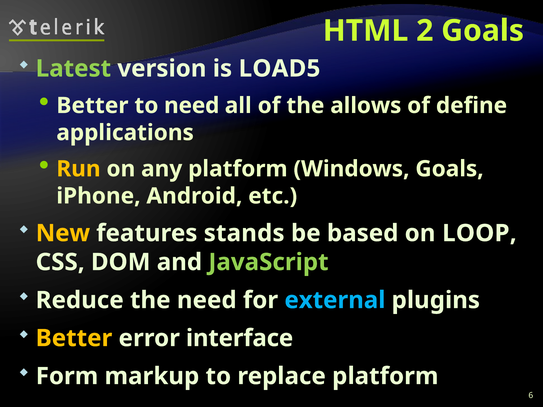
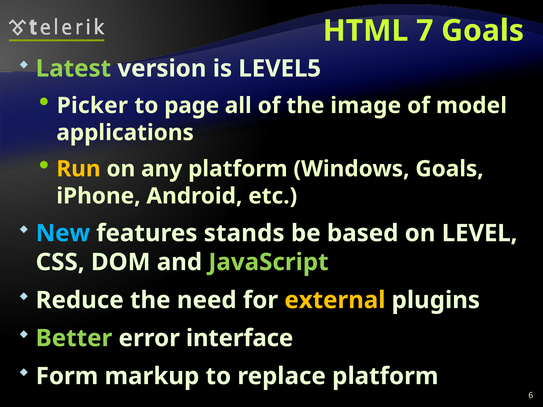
2: 2 -> 7 (425, 31)
LOAD5: LOAD5 -> LEVEL5 (280, 69)
Better: Better -> Picker (92, 106)
to need: need -> page (192, 106)
allows: allows -> image (366, 106)
define: define -> model (471, 106)
New colour: yellow -> light blue (63, 233)
LOOP: LOOP -> LEVEL (480, 233)
external colour: light blue -> yellow (335, 300)
Better colour: yellow -> light green (74, 338)
